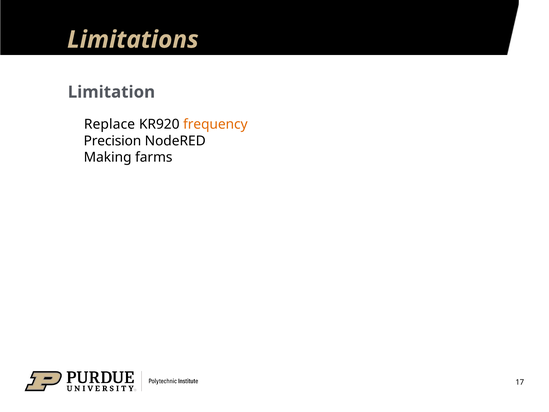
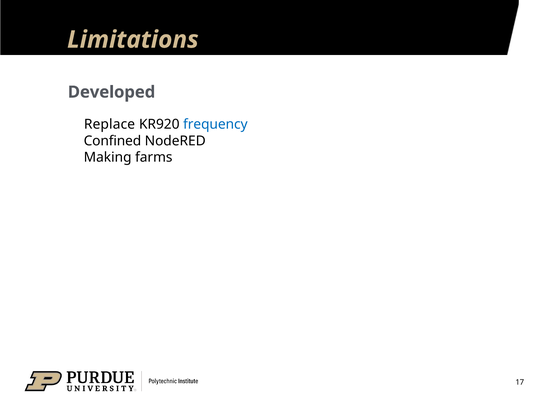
Limitation: Limitation -> Developed (112, 92)
frequency colour: orange -> blue (215, 124)
Precision: Precision -> Confined (112, 141)
